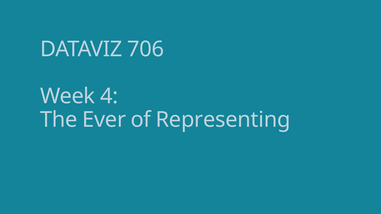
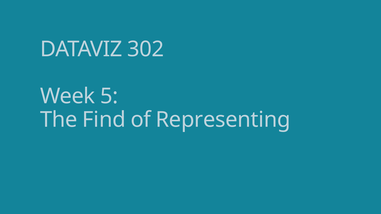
706: 706 -> 302 (146, 49)
4: 4 -> 5 (109, 96)
Ever: Ever -> Find (104, 120)
